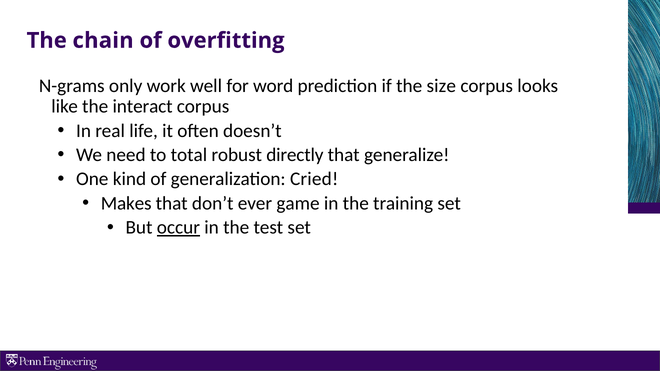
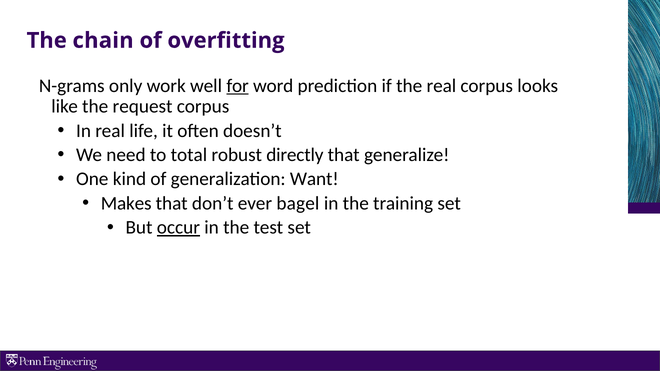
for underline: none -> present (238, 86)
the size: size -> real (441, 86)
interact: interact -> request (143, 107)
Cried: Cried -> Want (314, 179)
game: game -> bagel (298, 203)
